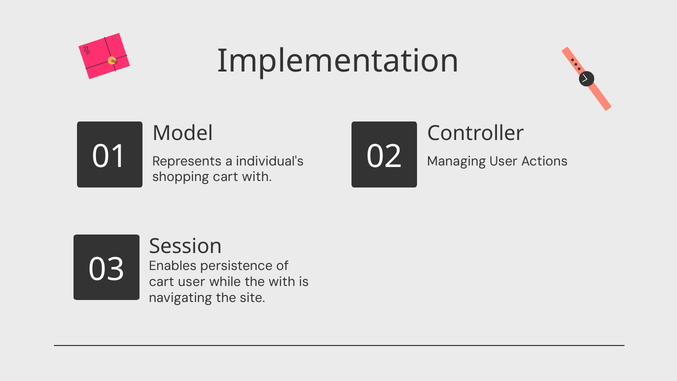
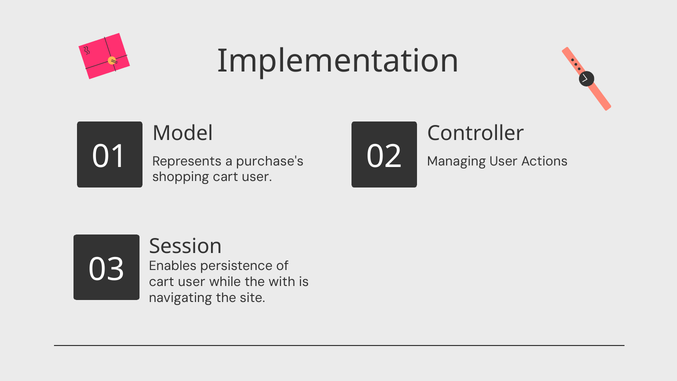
individual's: individual's -> purchase's (270, 161)
shopping cart with: with -> user (257, 177)
